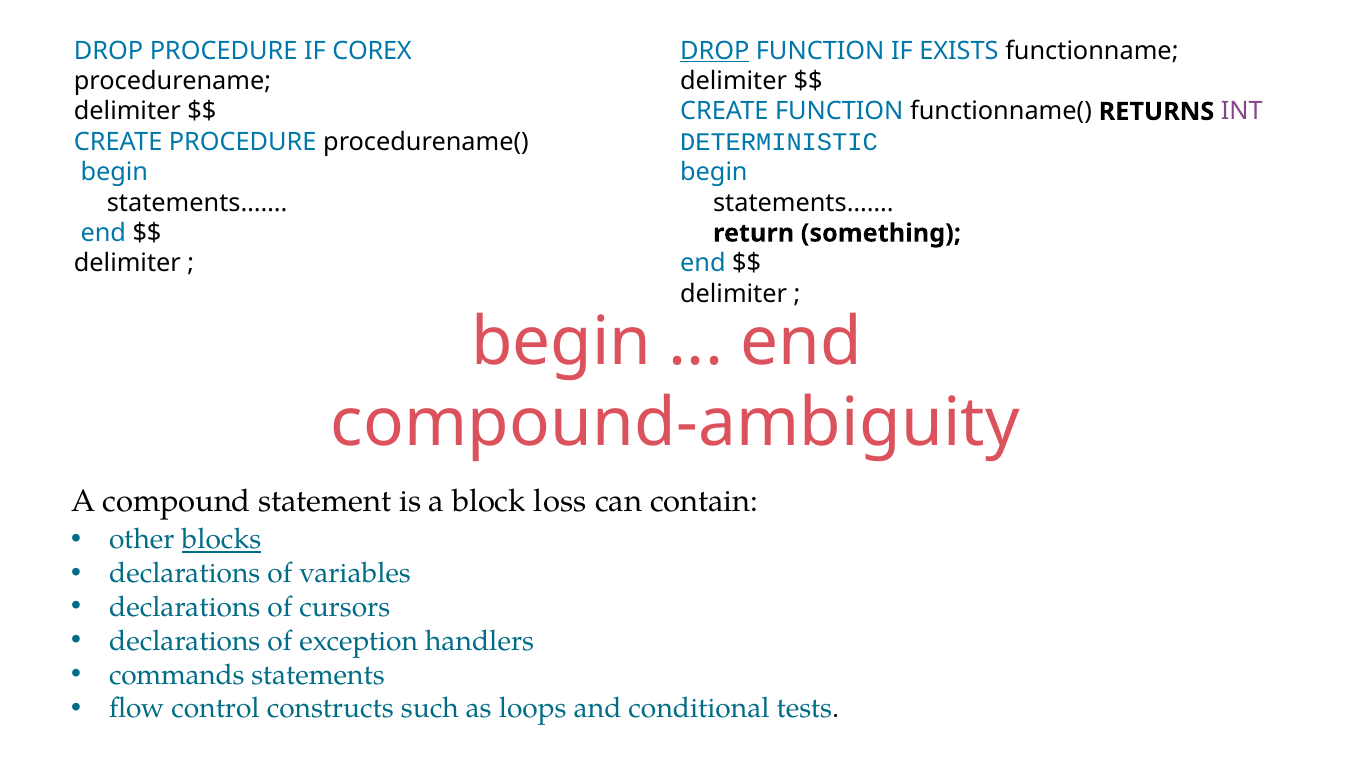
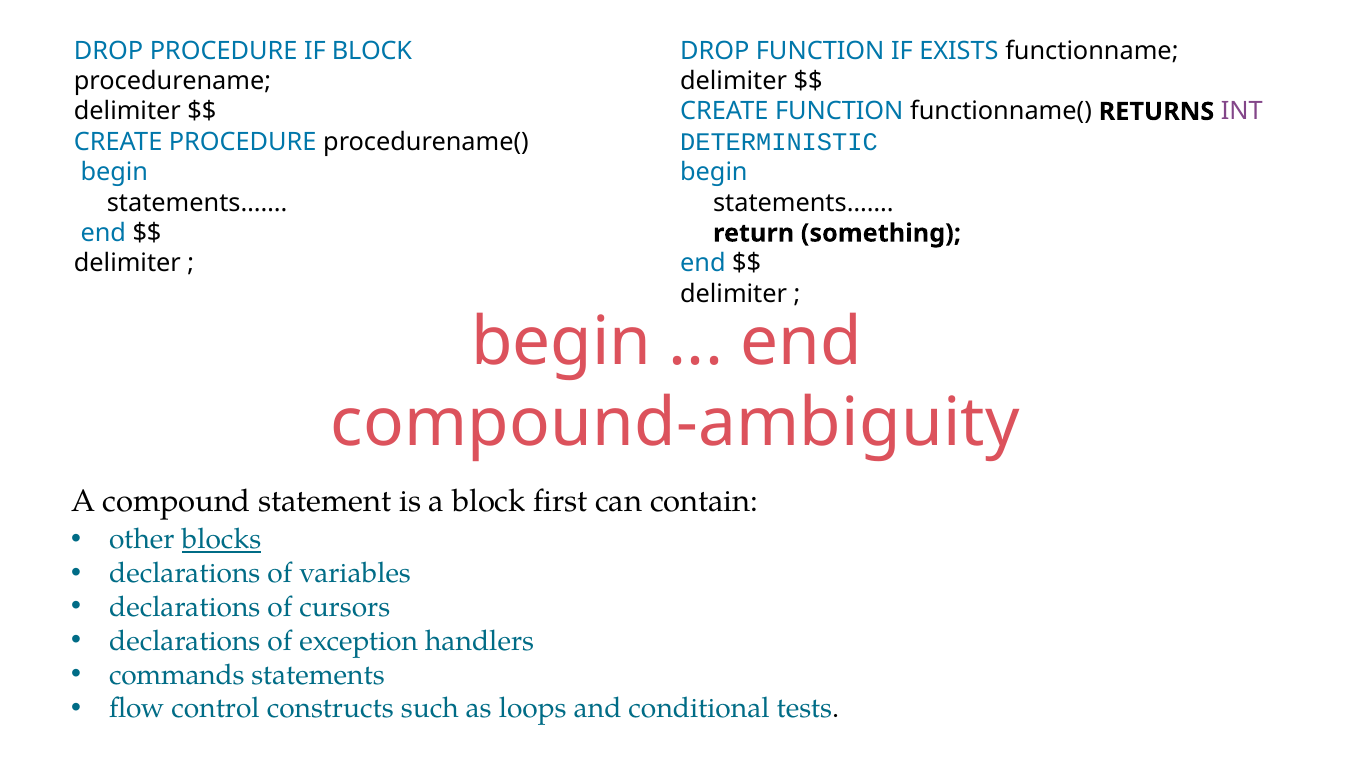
IF COREX: COREX -> BLOCK (372, 51)
DROP underline: present -> none (715, 51)
loss: loss -> first (561, 501)
